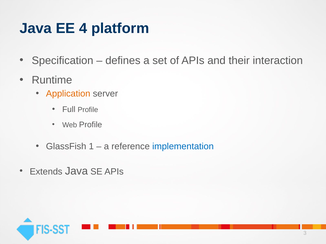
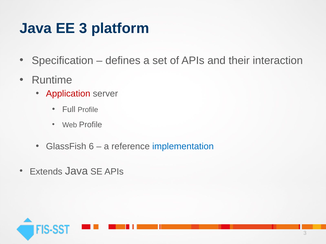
EE 4: 4 -> 3 (83, 28)
Application colour: orange -> red (68, 94)
1: 1 -> 6 (91, 147)
